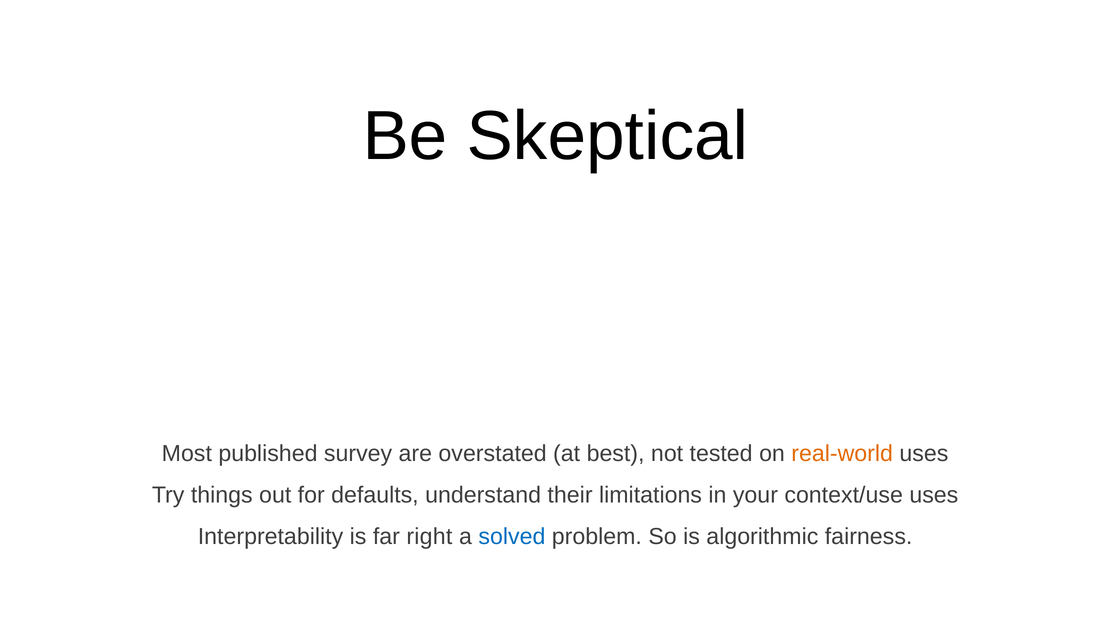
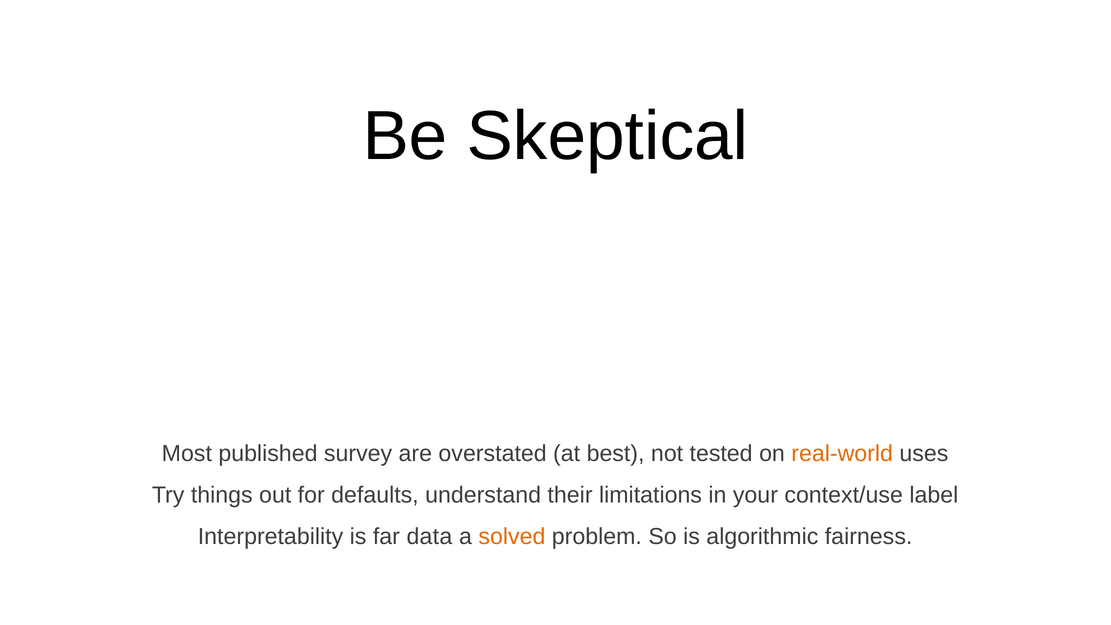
context/use uses: uses -> label (934, 495)
right: right -> data (429, 537)
solved colour: blue -> orange (512, 537)
